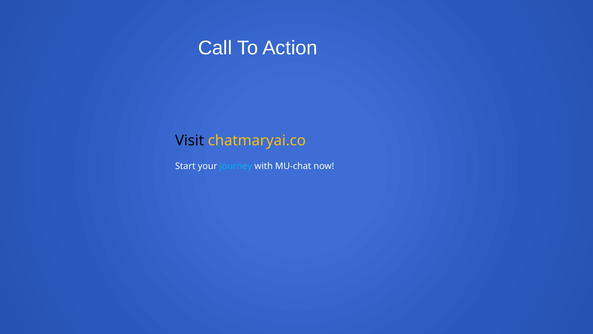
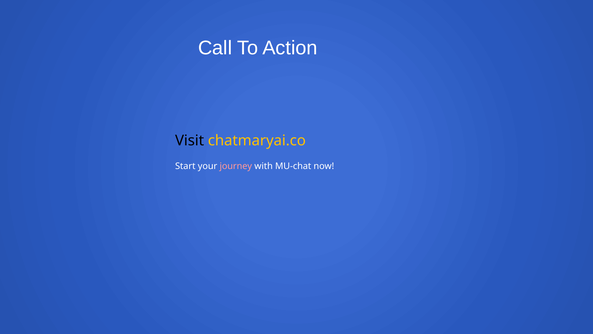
journey colour: light blue -> pink (236, 166)
